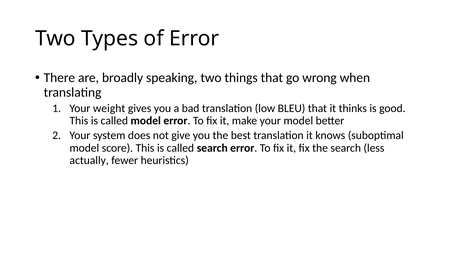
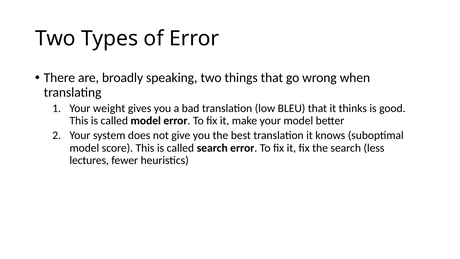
actually: actually -> lectures (89, 160)
